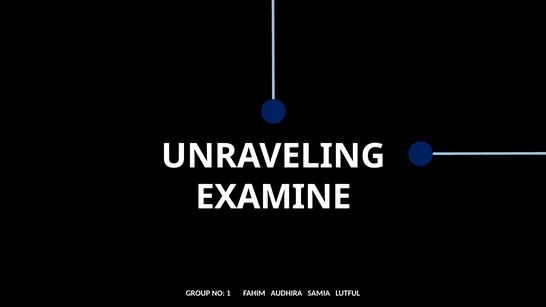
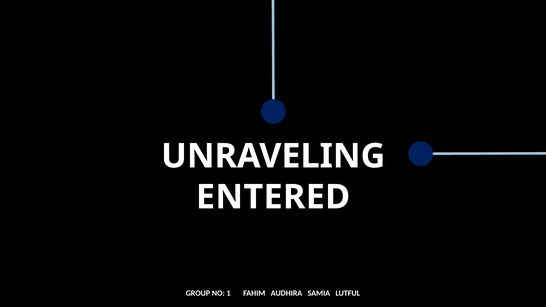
EXAMINE: EXAMINE -> ENTERED (273, 197)
